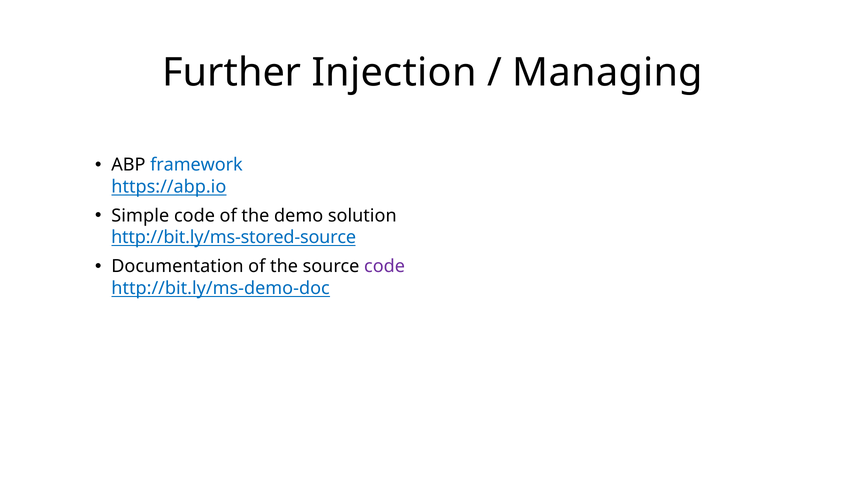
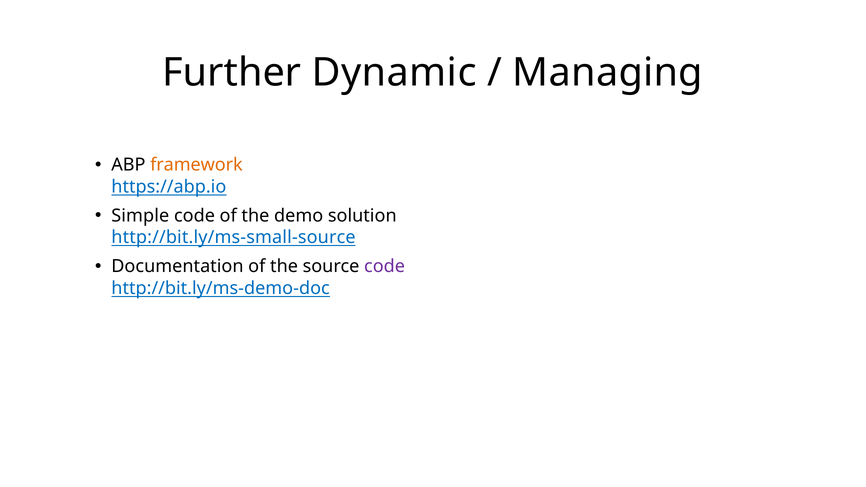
Injection: Injection -> Dynamic (394, 73)
framework colour: blue -> orange (196, 165)
http://bit.ly/ms-stored-source: http://bit.ly/ms-stored-source -> http://bit.ly/ms-small-source (233, 237)
